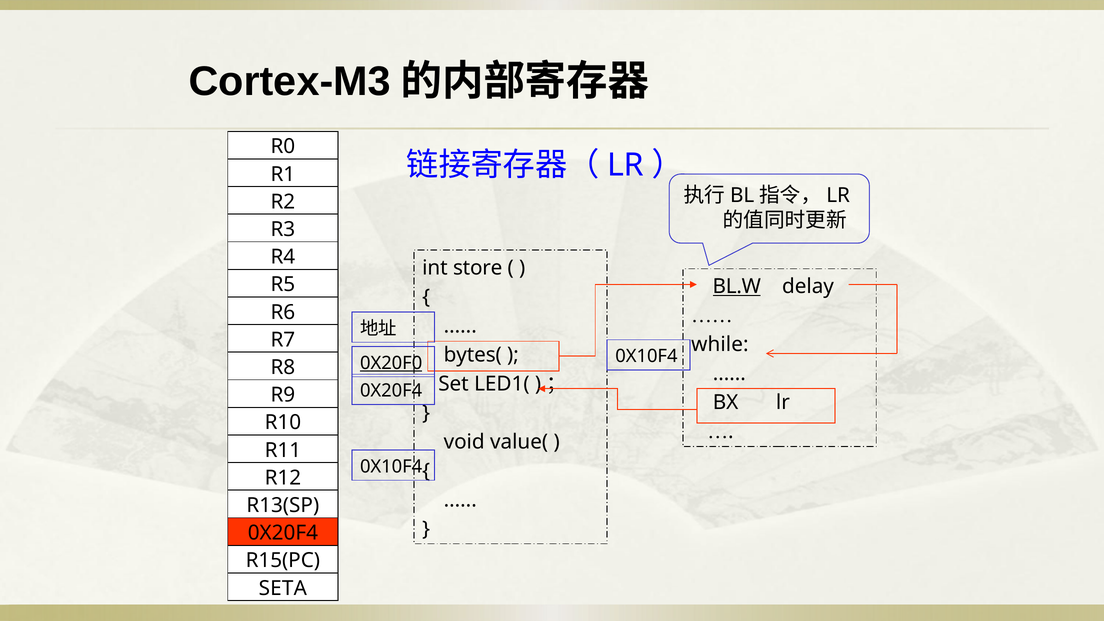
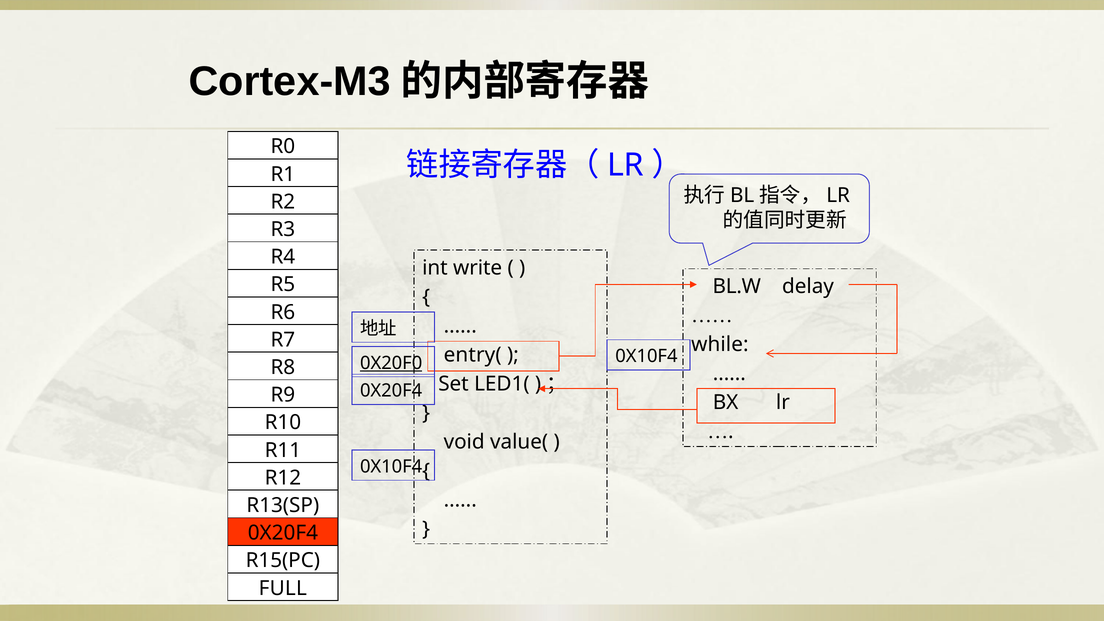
store: store -> write (478, 268)
BL.W underline: present -> none (737, 287)
bytes(: bytes( -> entry( (473, 355)
SETA: SETA -> FULL (283, 588)
